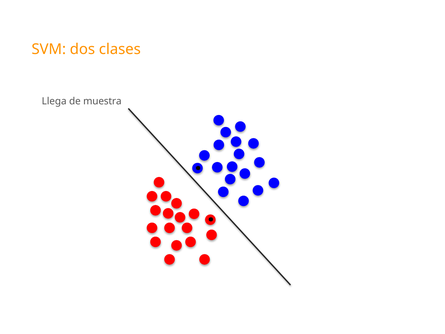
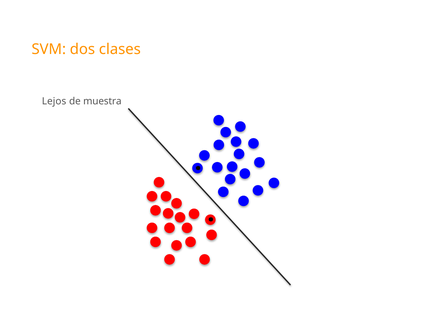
Llega: Llega -> Lejos (54, 101)
